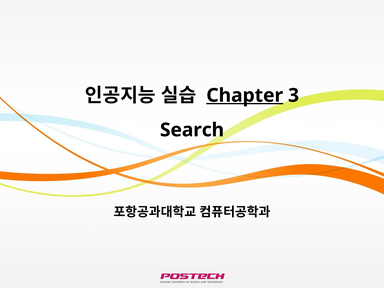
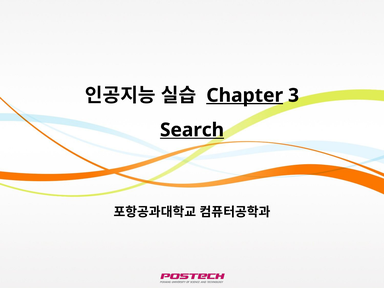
Search underline: none -> present (192, 130)
